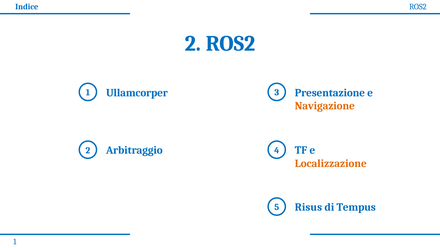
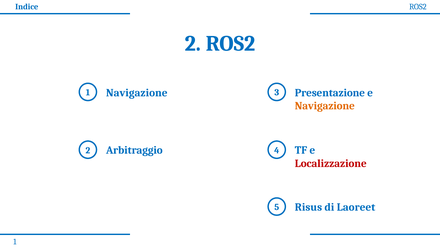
Ullamcorper: Ullamcorper -> Navigazione (137, 93)
Localizzazione colour: orange -> red (331, 163)
Tempus: Tempus -> Laoreet (356, 207)
